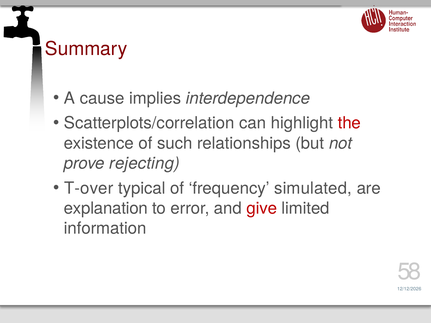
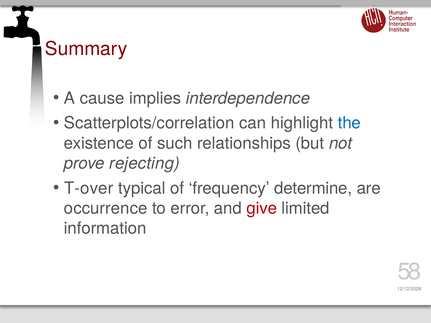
the colour: red -> blue (349, 123)
simulated: simulated -> determine (313, 188)
explanation: explanation -> occurrence (106, 208)
